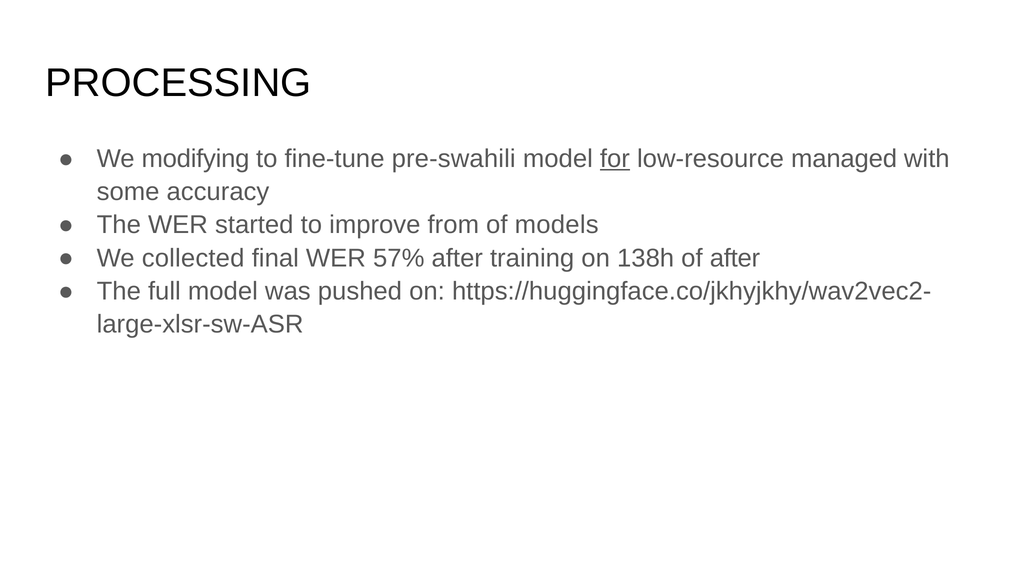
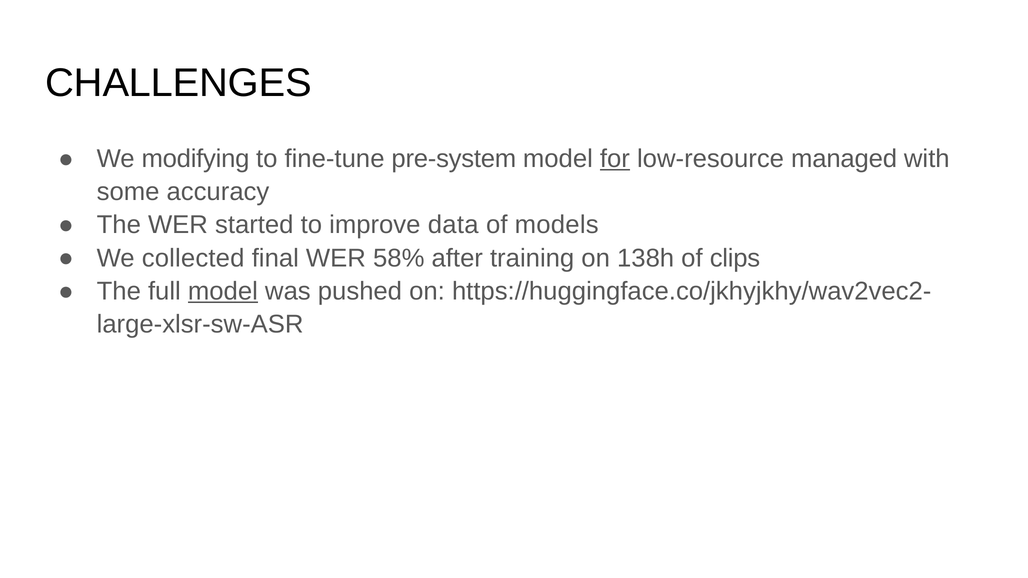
PROCESSING: PROCESSING -> CHALLENGES (178, 83)
pre-swahili: pre-swahili -> pre-system (454, 159)
from: from -> data (453, 225)
57%: 57% -> 58% (399, 258)
of after: after -> clips (735, 258)
model underline: none -> present (223, 291)
